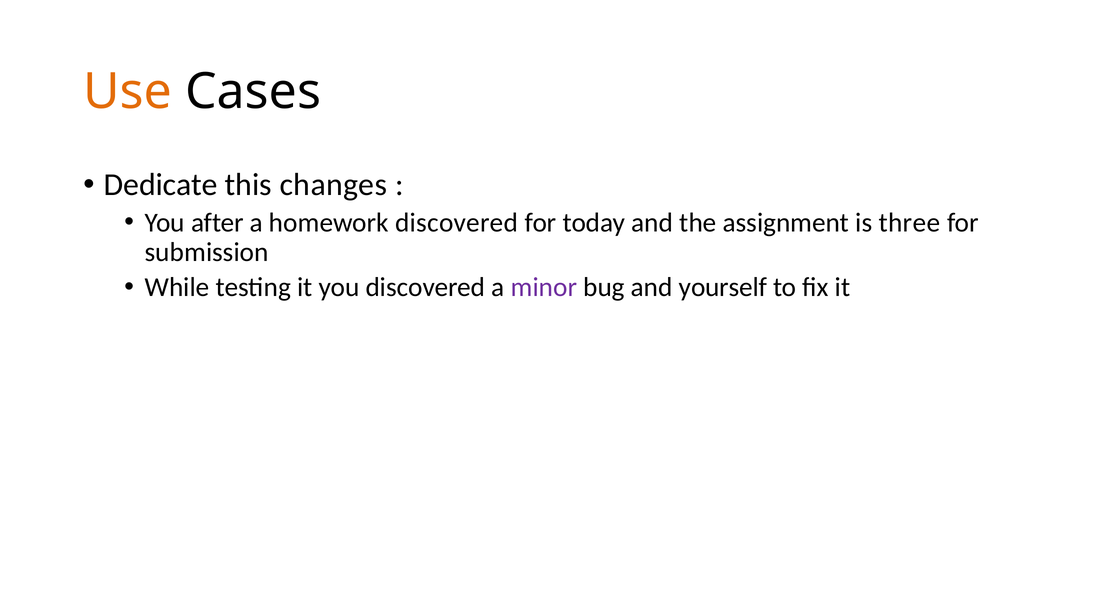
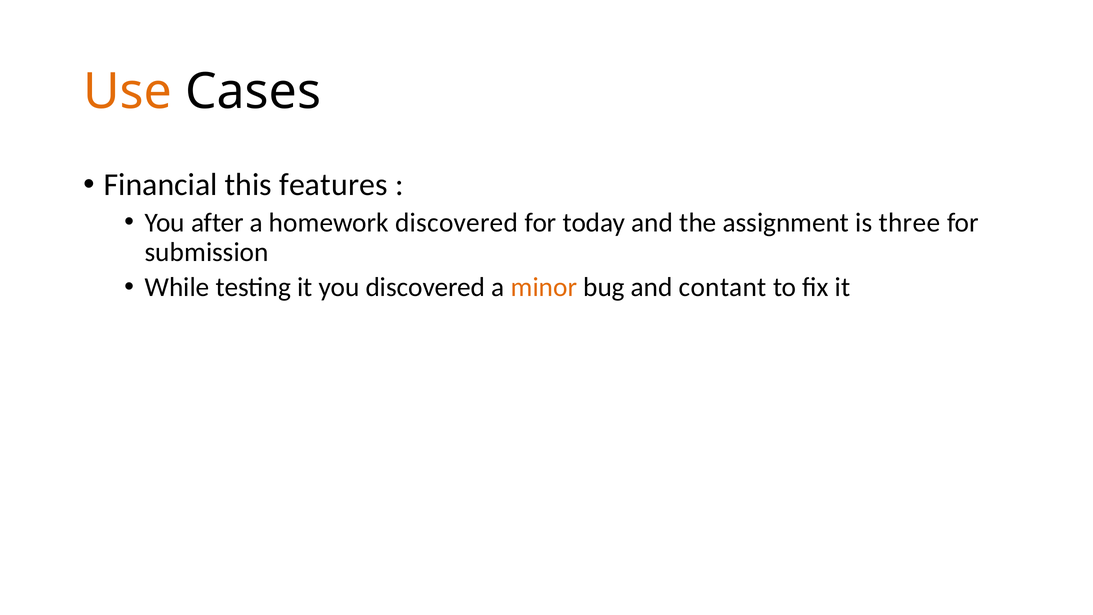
Dedicate: Dedicate -> Financial (161, 185)
changes: changes -> features (333, 185)
minor colour: purple -> orange (544, 287)
yourself: yourself -> contant (723, 287)
